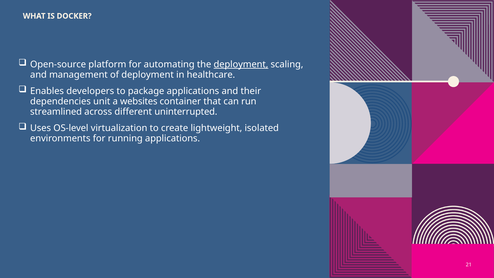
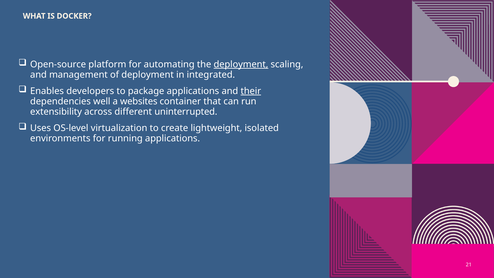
healthcare: healthcare -> integrated (211, 75)
their underline: none -> present (251, 91)
unit: unit -> well (102, 101)
streamlined: streamlined -> extensibility (56, 112)
